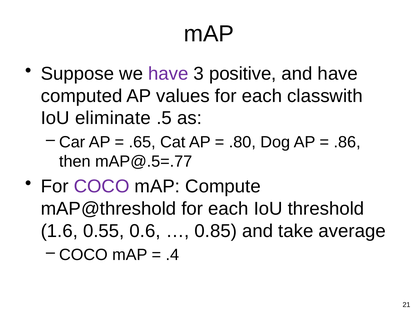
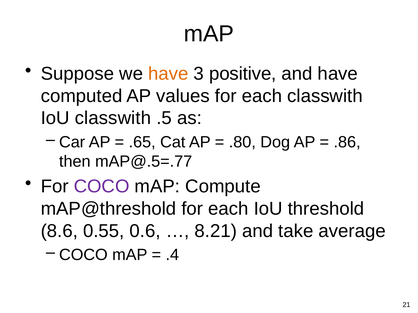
have colour: purple -> orange (168, 74)
IoU eliminate: eliminate -> classwith (113, 118)
1.6: 1.6 -> 8.6 (59, 231)
0.85: 0.85 -> 8.21 (216, 231)
